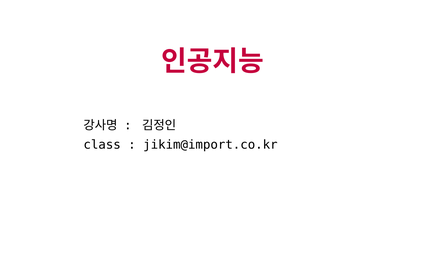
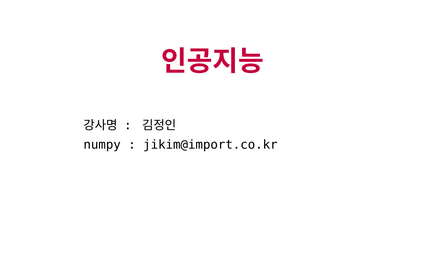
class: class -> numpy (102, 145)
